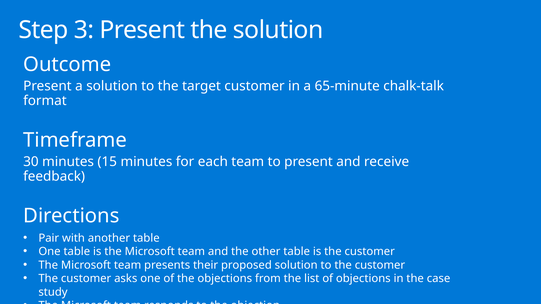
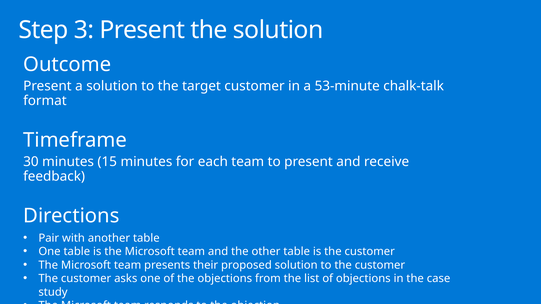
65-minute: 65-minute -> 53-minute (347, 86)
